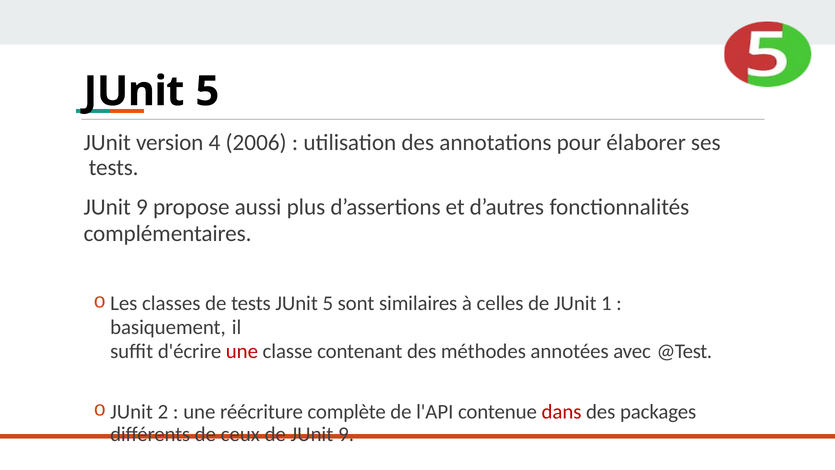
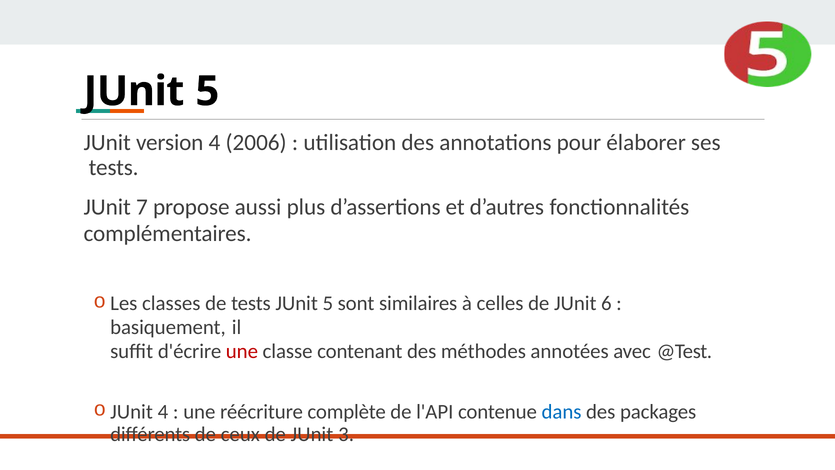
9: 9 -> 7 (142, 207)
1: 1 -> 6 (606, 303)
2: 2 -> 4 (163, 411)
dans colour: red -> blue (562, 411)
de JUnit 9: 9 -> 3 (346, 434)
